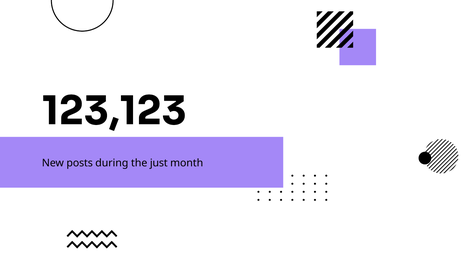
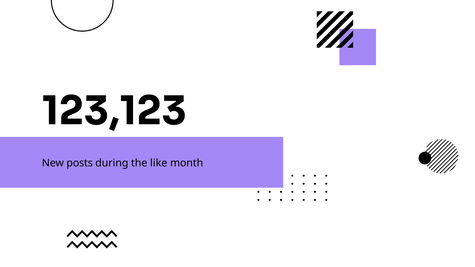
just: just -> like (159, 163)
